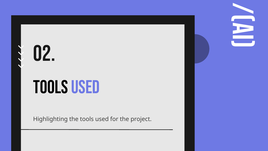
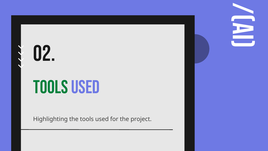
Tools colour: black -> green (51, 87)
